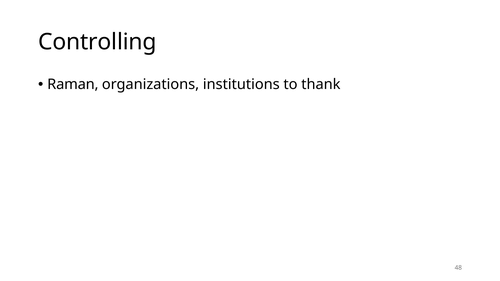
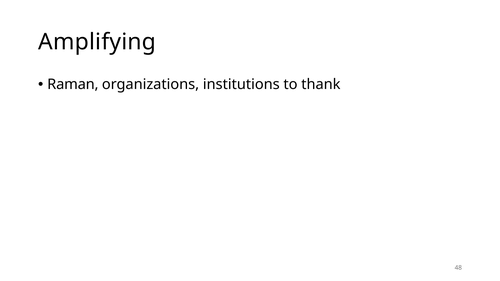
Controlling: Controlling -> Amplifying (97, 42)
